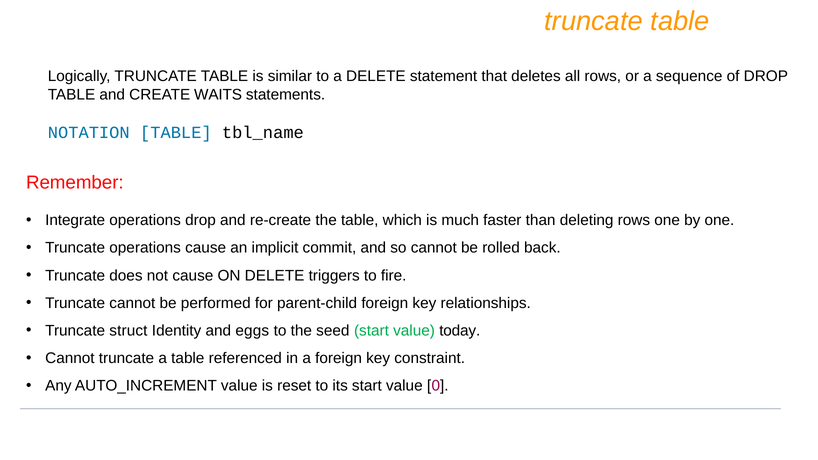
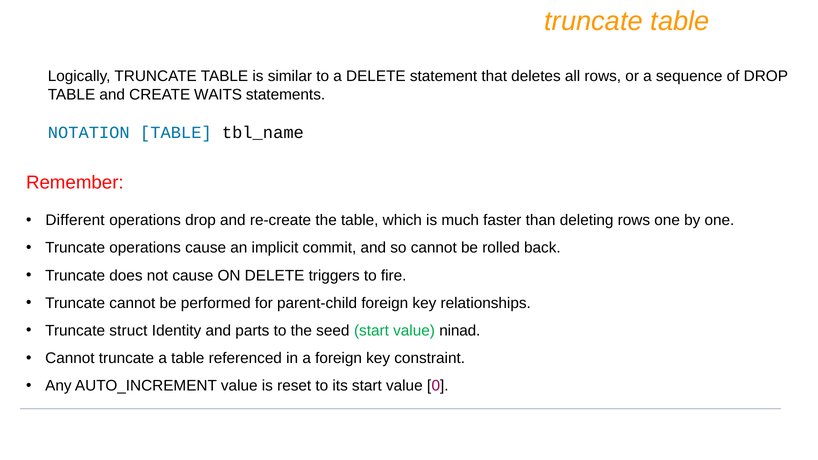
Integrate: Integrate -> Different (75, 220)
eggs: eggs -> parts (252, 331)
today: today -> ninad (460, 331)
